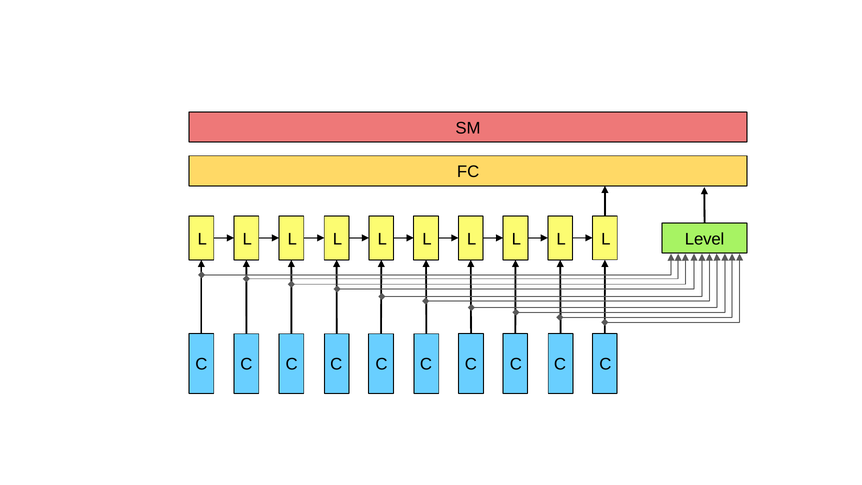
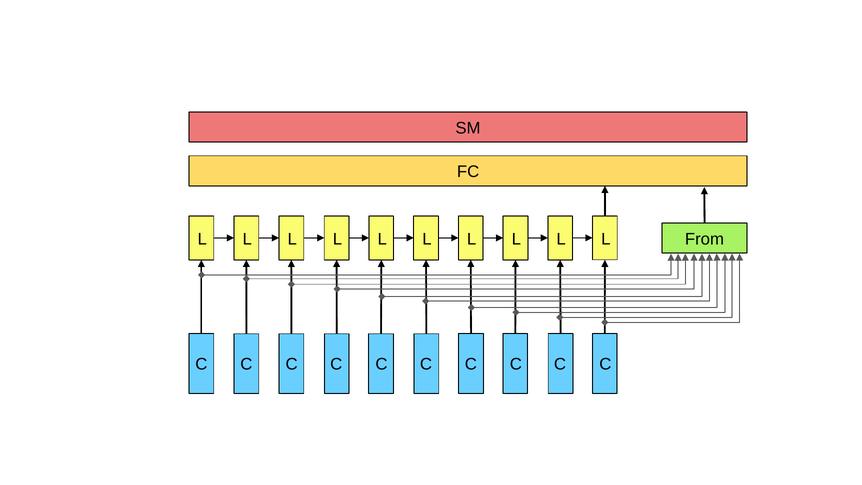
Level: Level -> From (704, 239)
